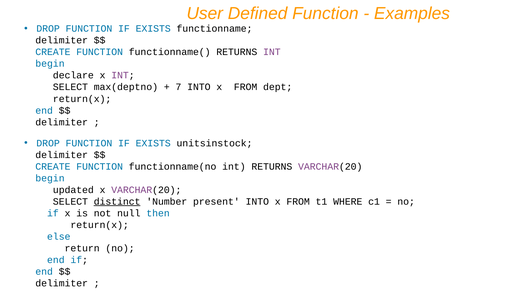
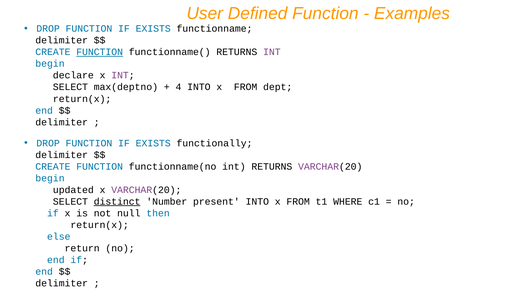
FUNCTION underline: none -> present (100, 52)
7: 7 -> 4 (178, 87)
unitsinstock: unitsinstock -> functionally (214, 143)
